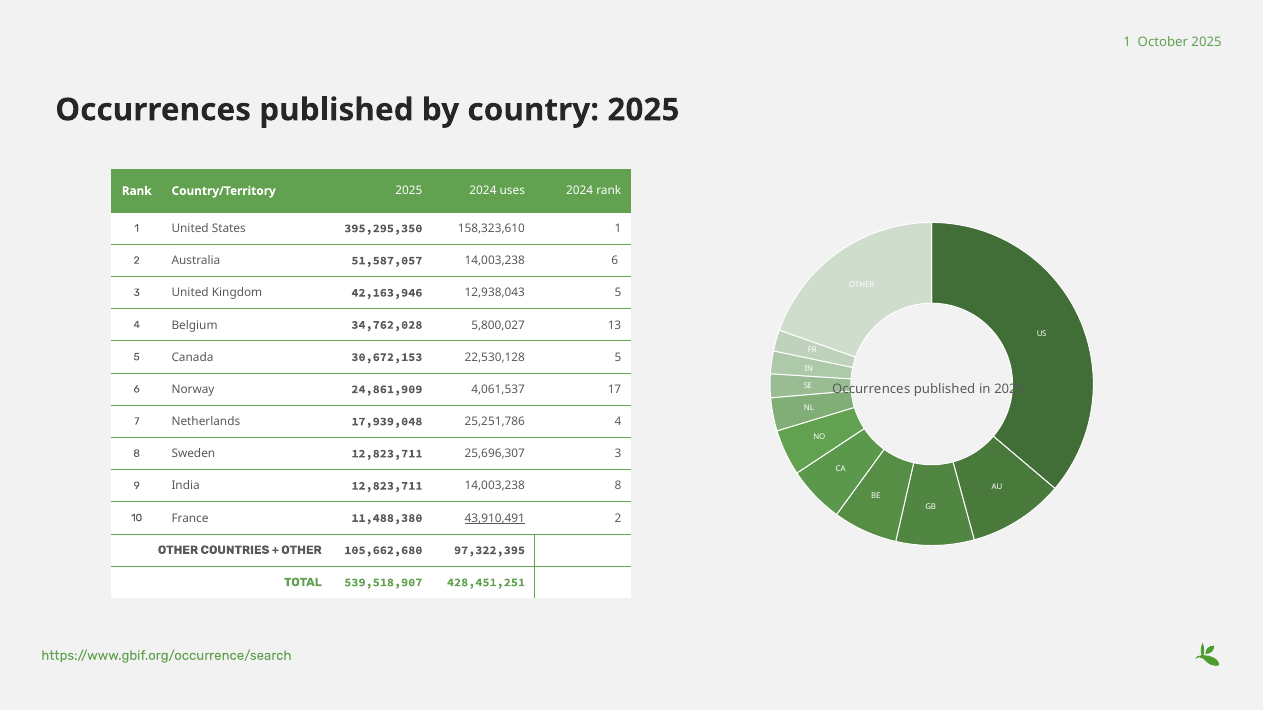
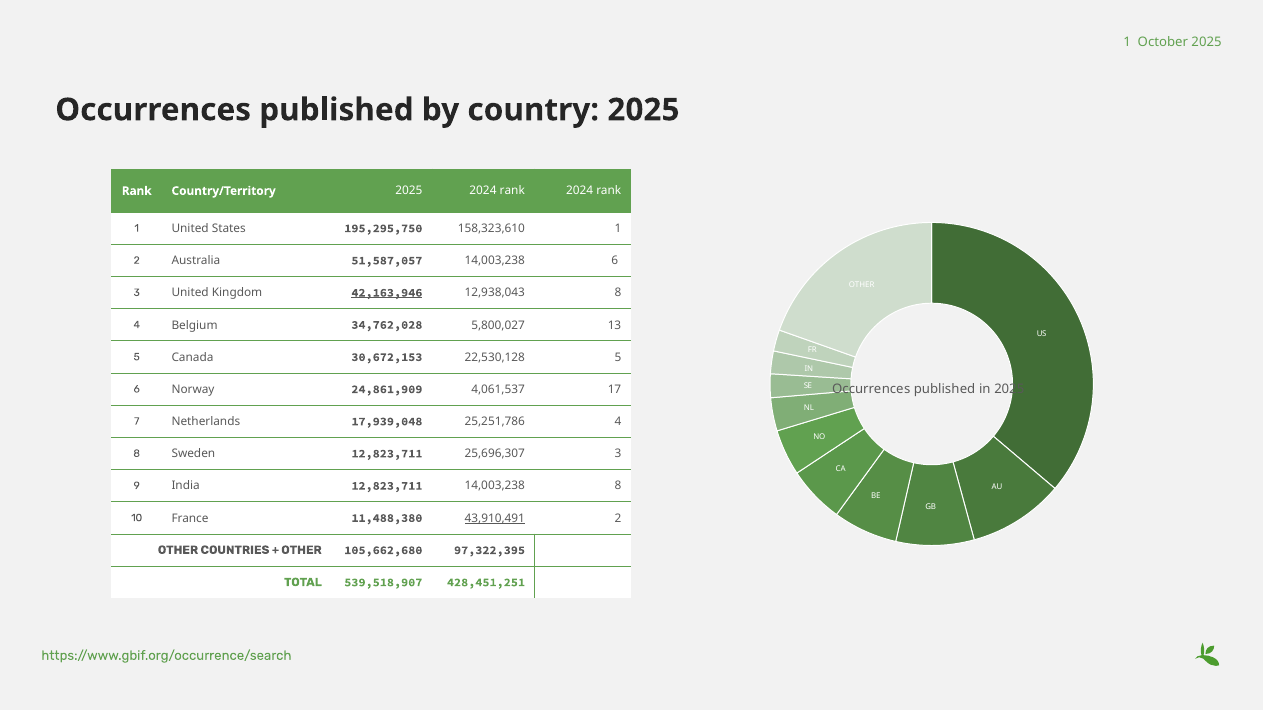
2025 2024 uses: uses -> rank (512, 191)
395,295,350: 395,295,350 -> 195,295,750 (383, 228)
42,163,946 underline: none -> present (387, 293)
12,938,043 5: 5 -> 8 (618, 293)
